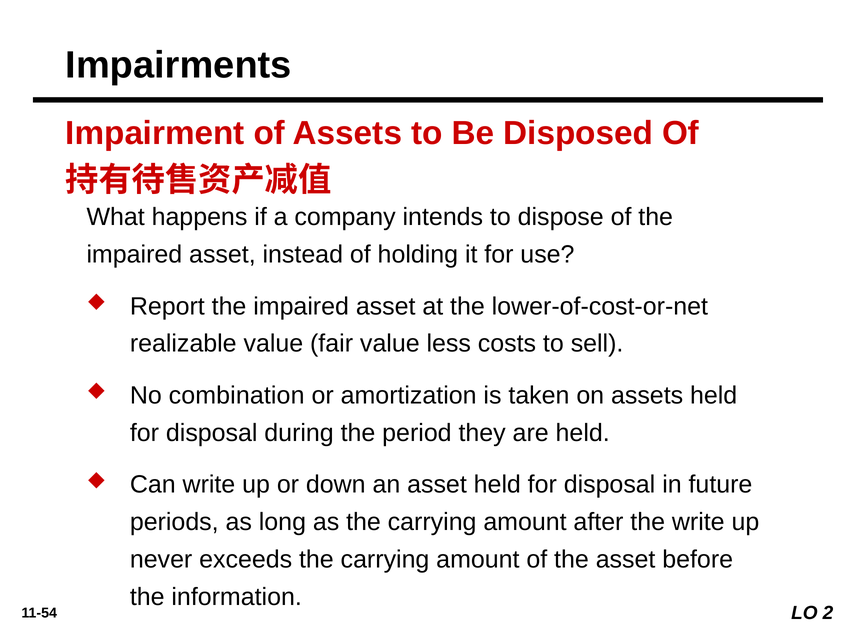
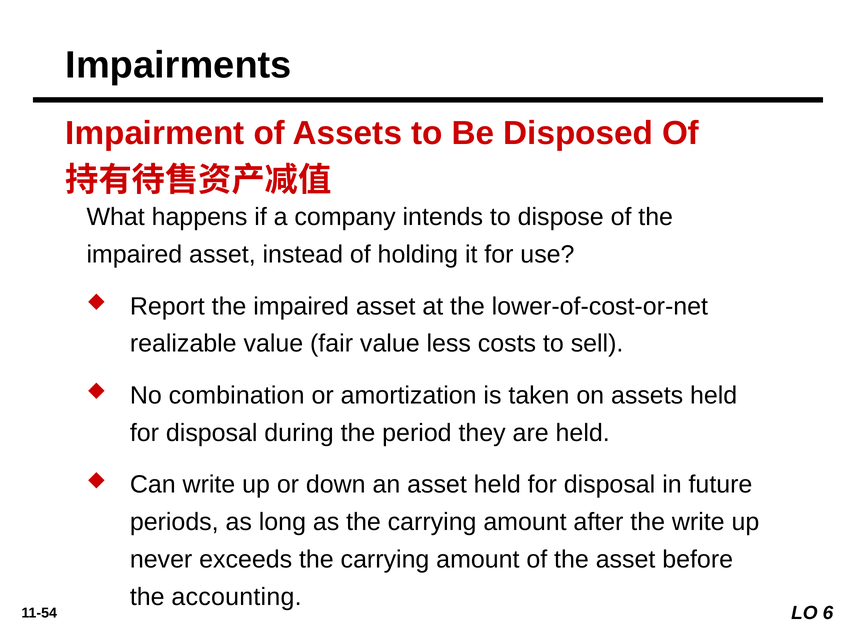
information: information -> accounting (237, 597)
2: 2 -> 6 (828, 613)
